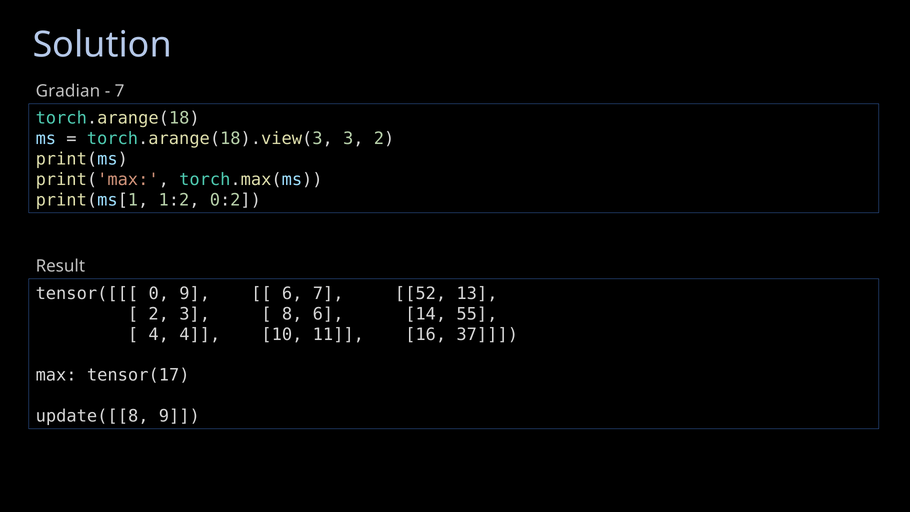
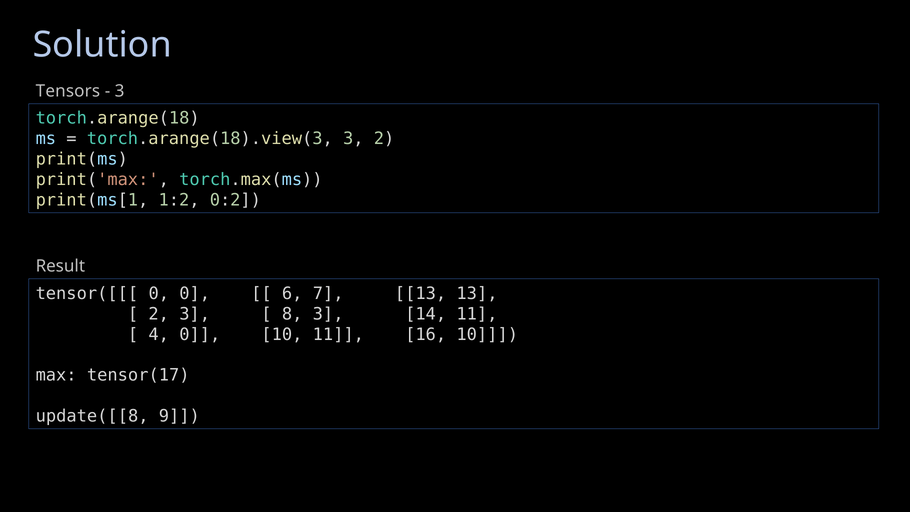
Gradian: Gradian -> Tensors (68, 91)
7: 7 -> 3 (120, 91)
0 9: 9 -> 0 (195, 293)
7 52: 52 -> 13 (421, 293)
8 6: 6 -> 3 (328, 314)
14 55: 55 -> 11 (477, 314)
4 4: 4 -> 0 (200, 334)
16 37: 37 -> 10 (487, 334)
